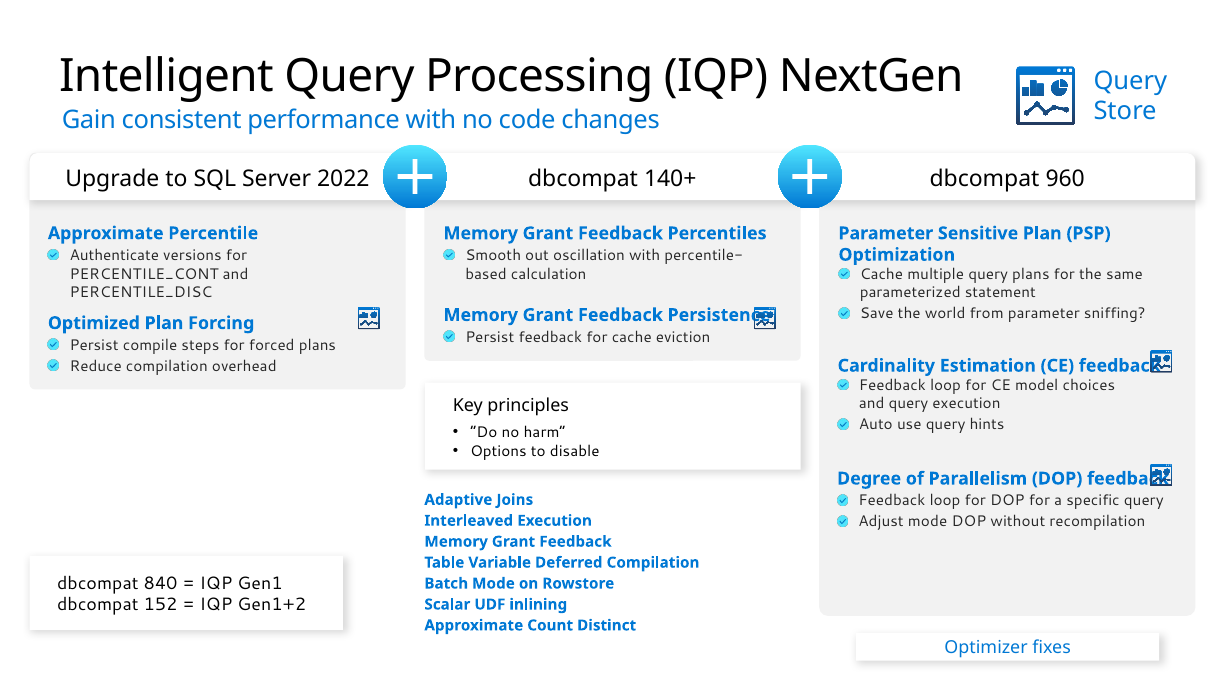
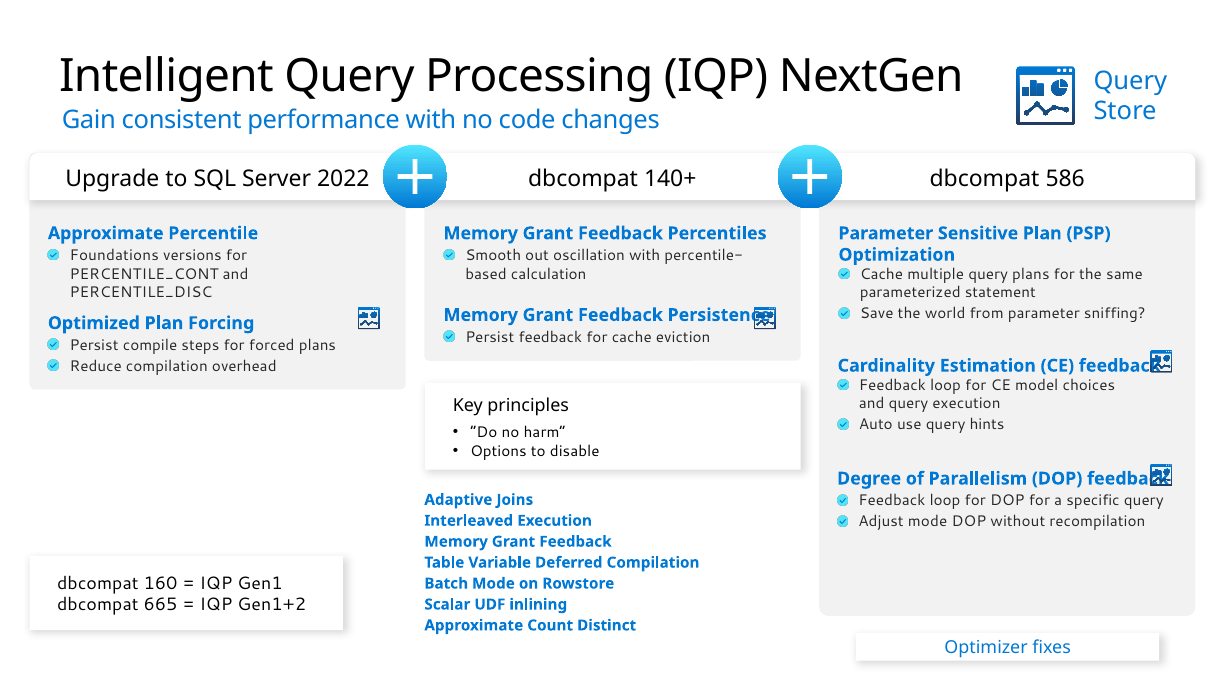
960: 960 -> 586 (1065, 179)
Authenticate: Authenticate -> Foundations (114, 256)
840: 840 -> 160 (160, 583)
152: 152 -> 665 (160, 605)
